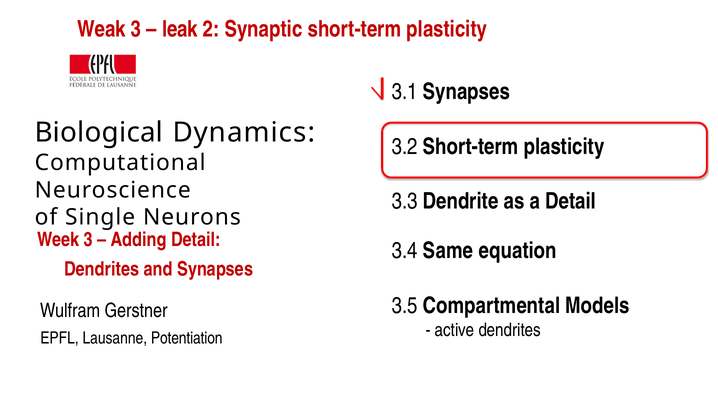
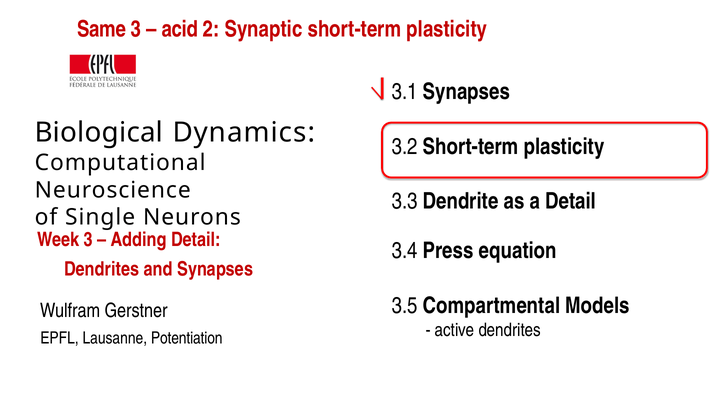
Weak: Weak -> Same (102, 29)
leak: leak -> acid (180, 29)
Same: Same -> Press (448, 251)
